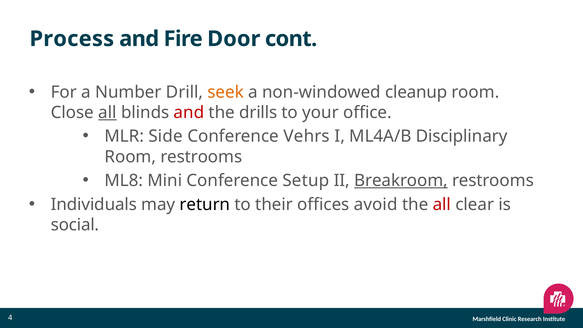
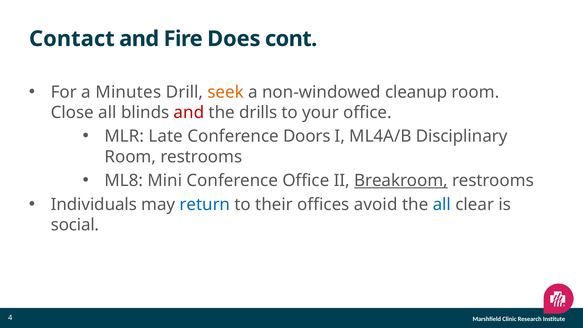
Process: Process -> Contact (72, 39)
Door: Door -> Does (234, 39)
Number: Number -> Minutes (128, 92)
all underline: present -> none (107, 112)
Side: Side -> Late (166, 136)
Vehrs: Vehrs -> Doors (307, 136)
Conference Setup: Setup -> Office (306, 181)
return colour: black -> blue (205, 204)
all colour: red -> blue (442, 204)
